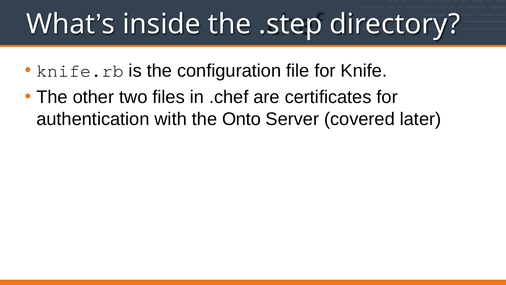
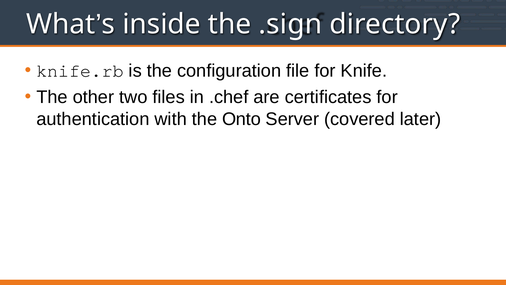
.step: .step -> .sign (290, 24)
